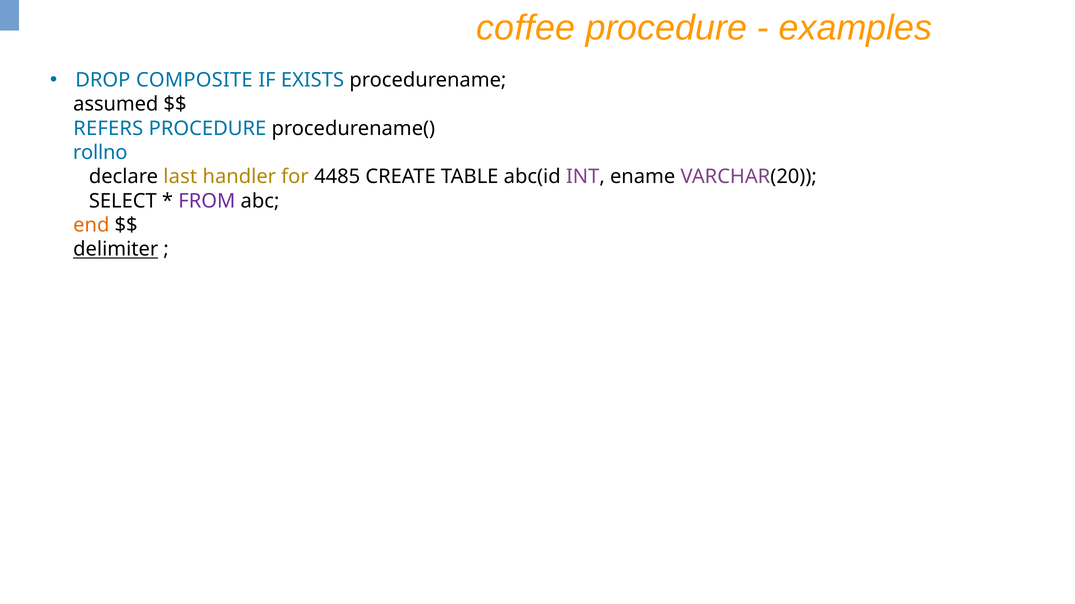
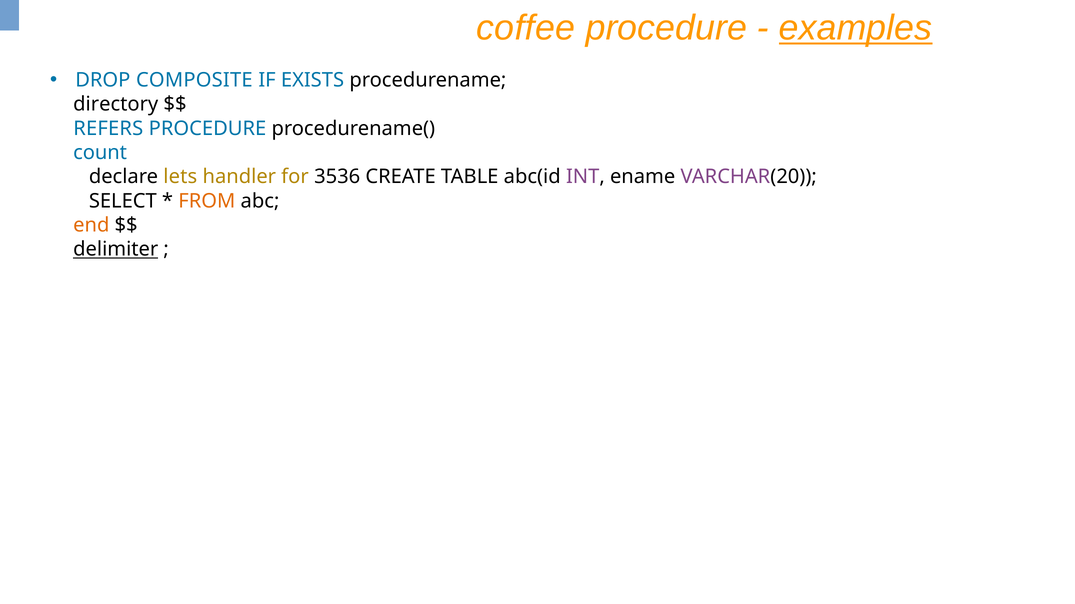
examples underline: none -> present (856, 28)
assumed: assumed -> directory (116, 104)
rollno: rollno -> count (100, 153)
last: last -> lets (180, 177)
4485: 4485 -> 3536 (337, 177)
FROM colour: purple -> orange (207, 201)
